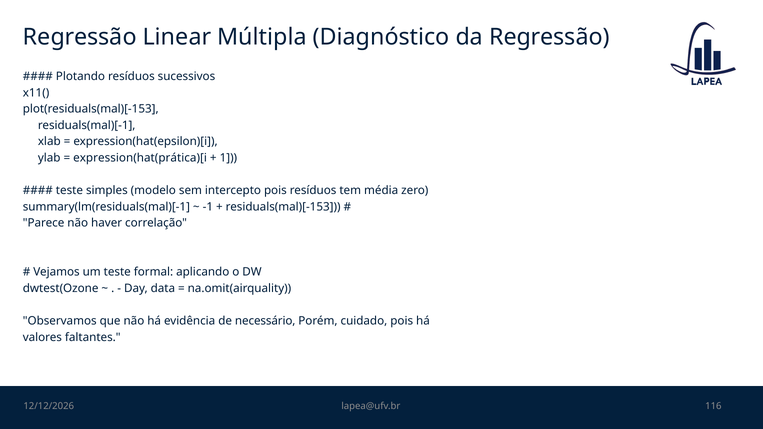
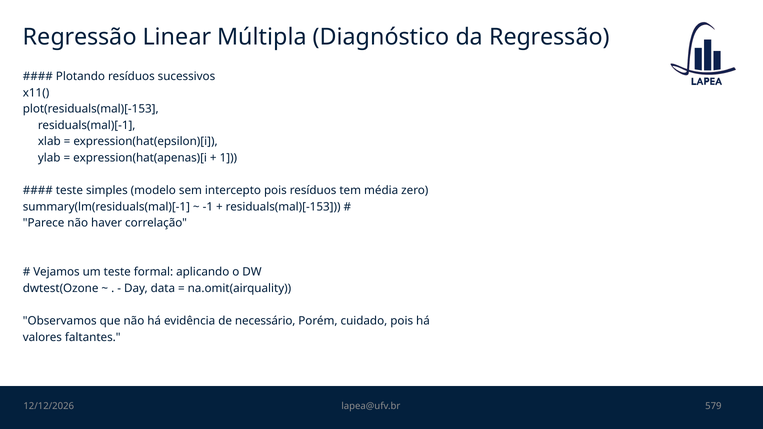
expression(hat(prática)[i: expression(hat(prática)[i -> expression(hat(apenas)[i (140, 158)
116: 116 -> 579 (713, 406)
